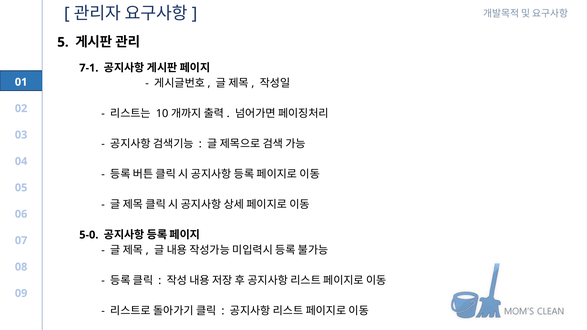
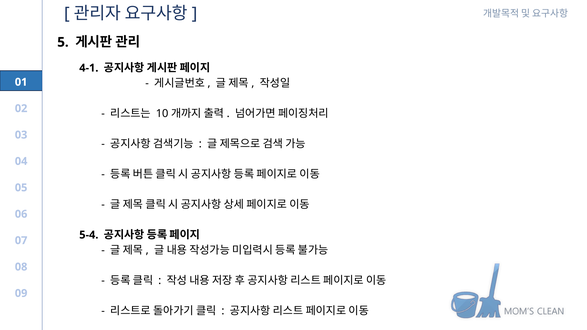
7-1: 7-1 -> 4-1 (89, 68)
5-0: 5-0 -> 5-4 (89, 235)
